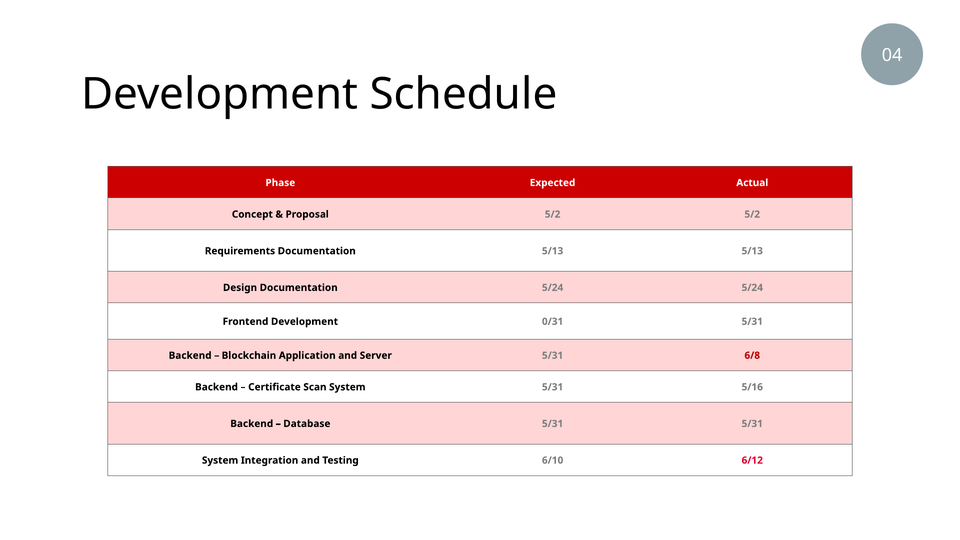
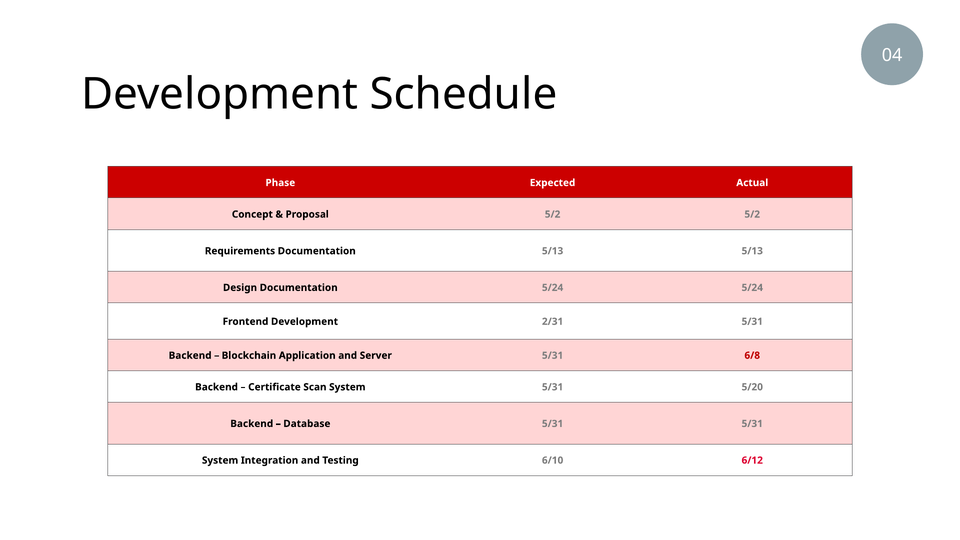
0/31: 0/31 -> 2/31 (553, 322)
5/16: 5/16 -> 5/20 (752, 387)
